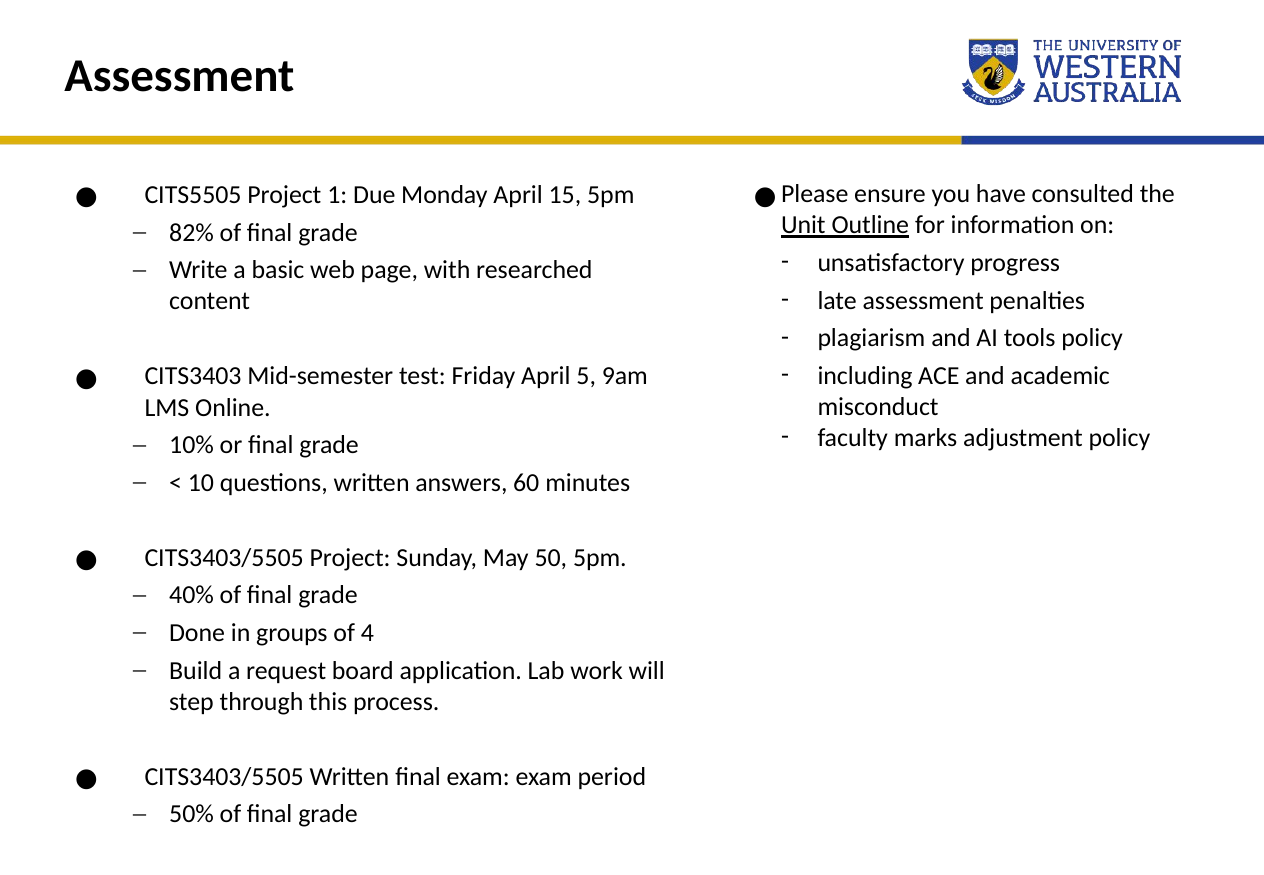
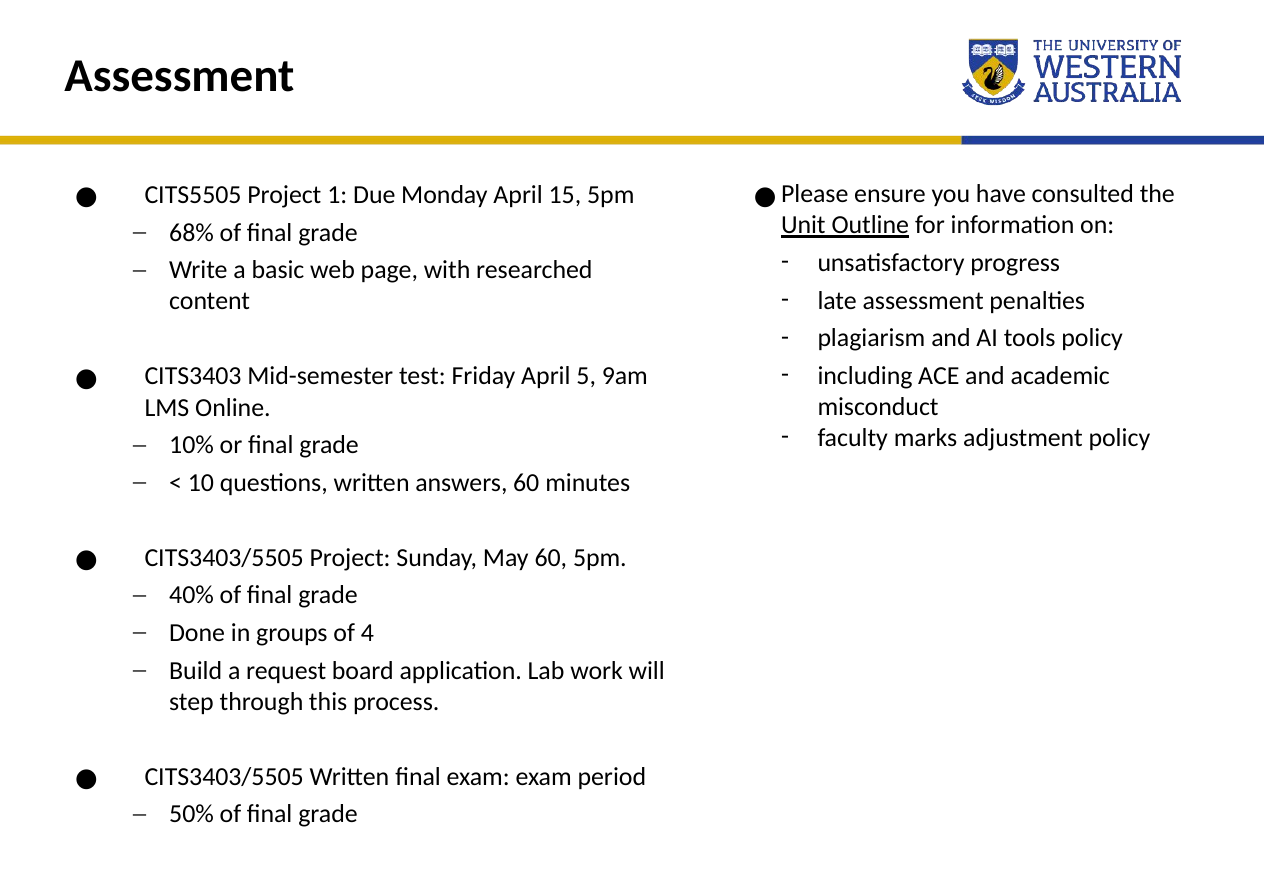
82%: 82% -> 68% (192, 233)
May 50: 50 -> 60 (551, 558)
